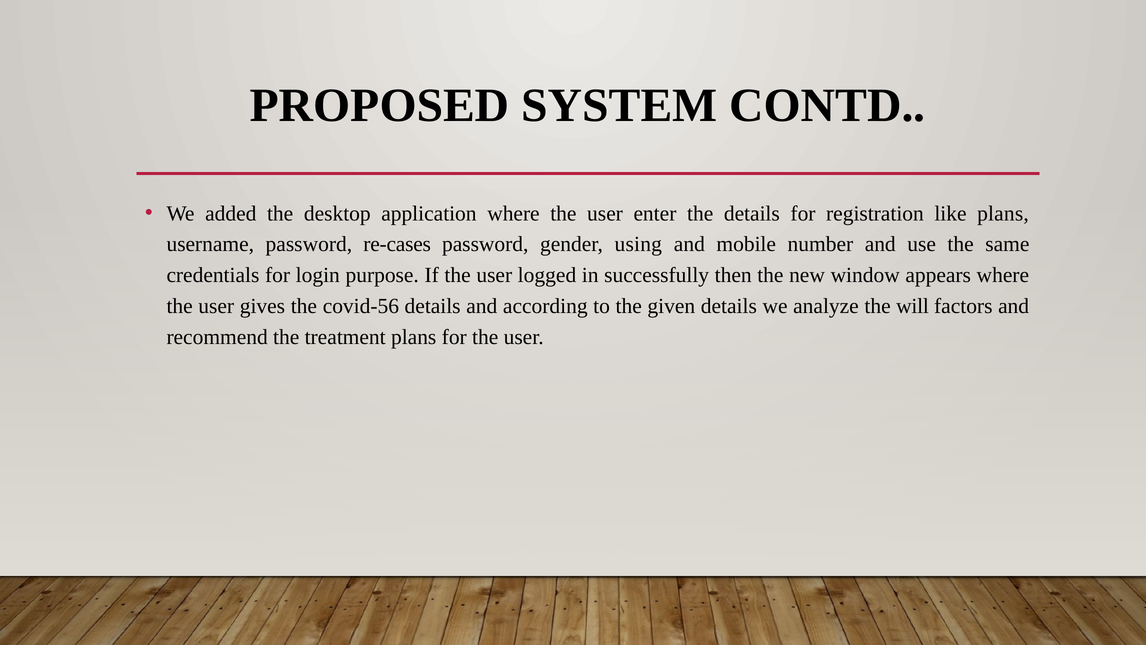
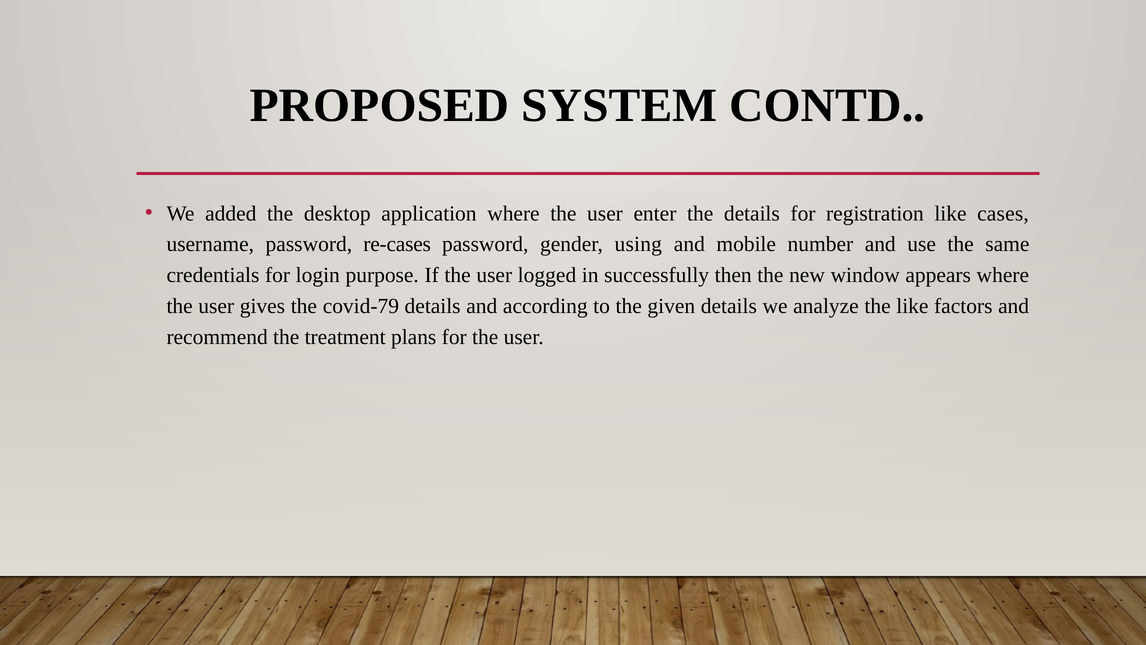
like plans: plans -> cases (1003, 213)
covid-56: covid-56 -> covid-79 (361, 306)
the will: will -> like (912, 306)
